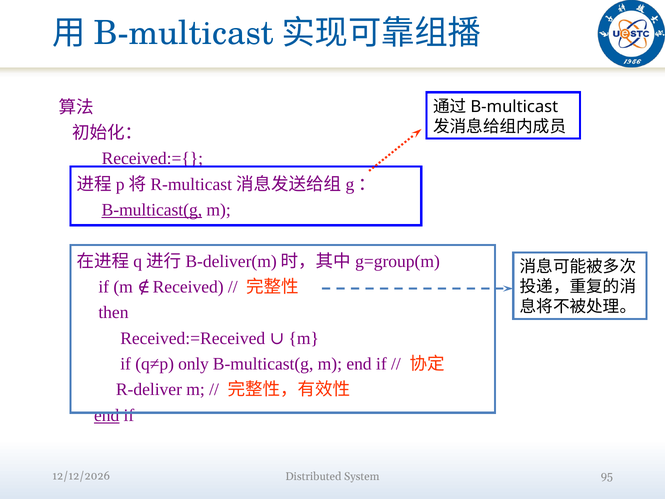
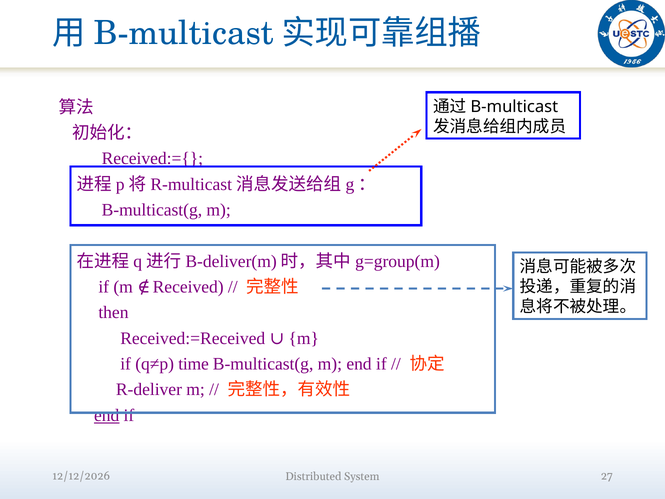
B-multicast(g underline: present -> none (152, 210)
only: only -> time (194, 364)
95: 95 -> 27 (607, 476)
